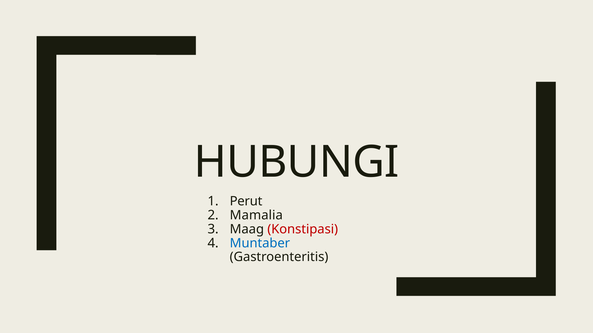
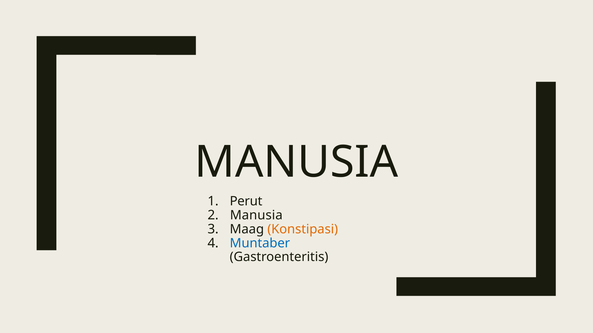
HUBUNGI: HUBUNGI -> MANUSIA (296, 163)
Mamalia: Mamalia -> Manusia (256, 216)
Konstipasi colour: red -> orange (303, 230)
